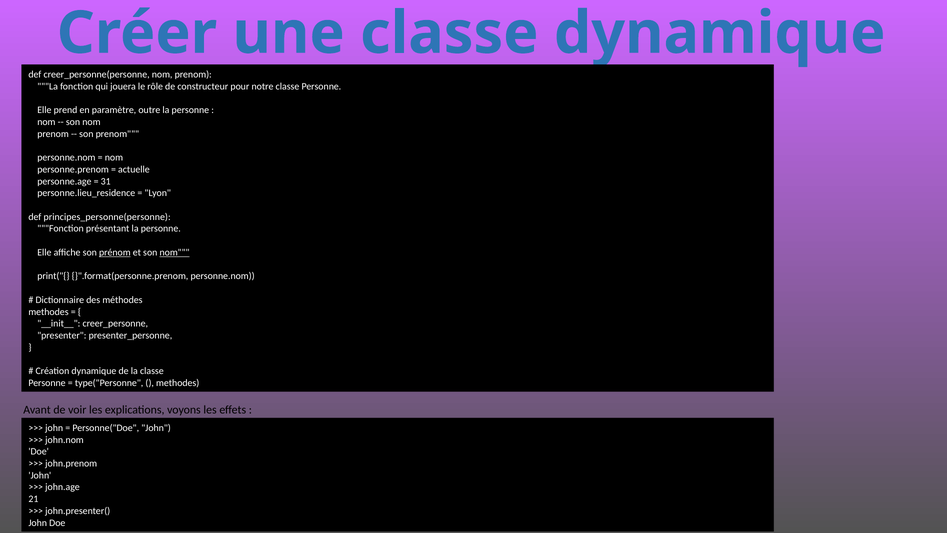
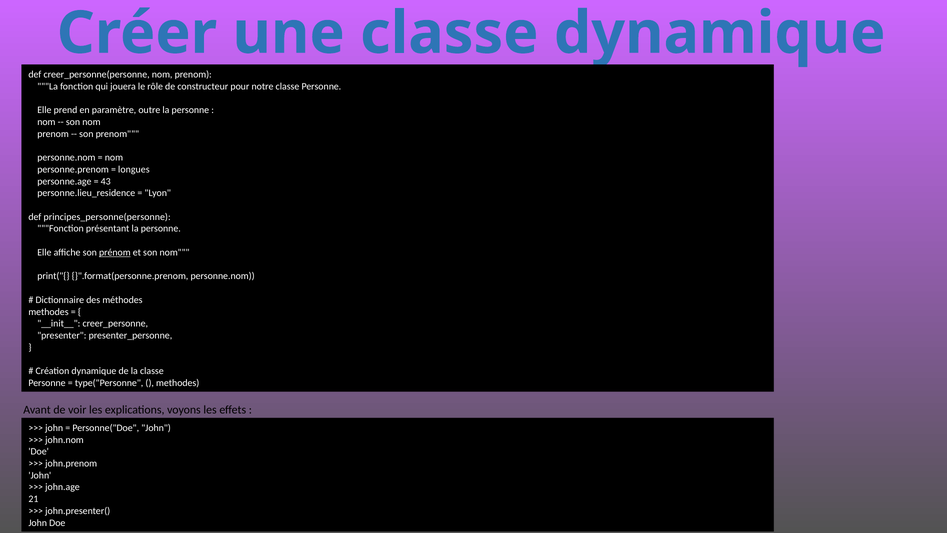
actuelle: actuelle -> longues (134, 169)
31: 31 -> 43 (106, 181)
nom underline: present -> none (175, 252)
